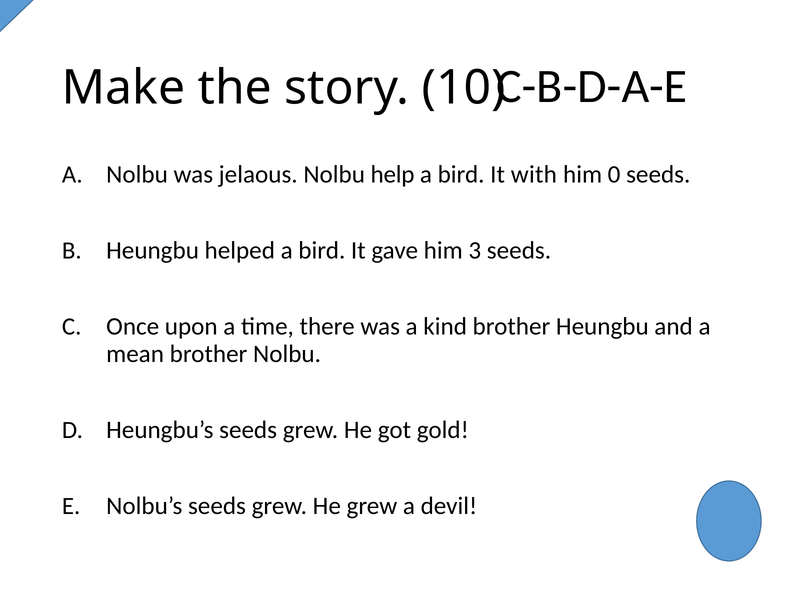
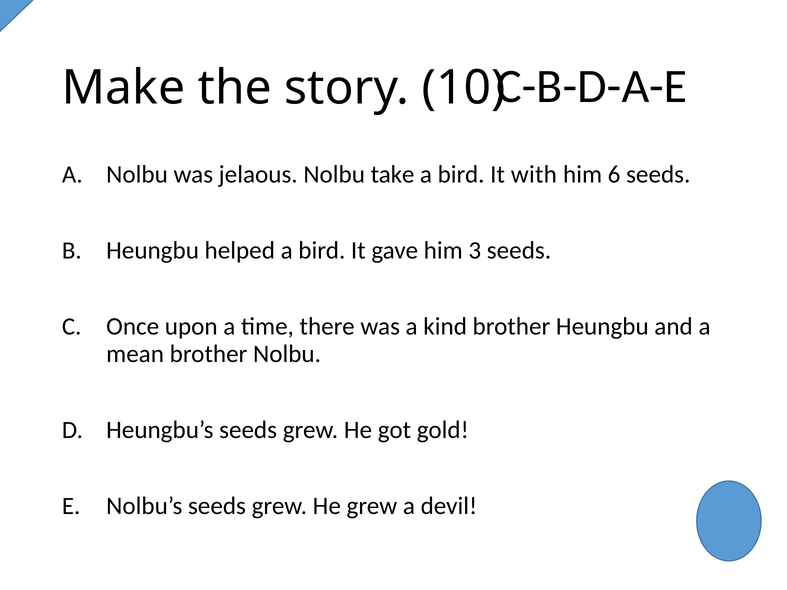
help: help -> take (393, 174)
0: 0 -> 6 (614, 174)
